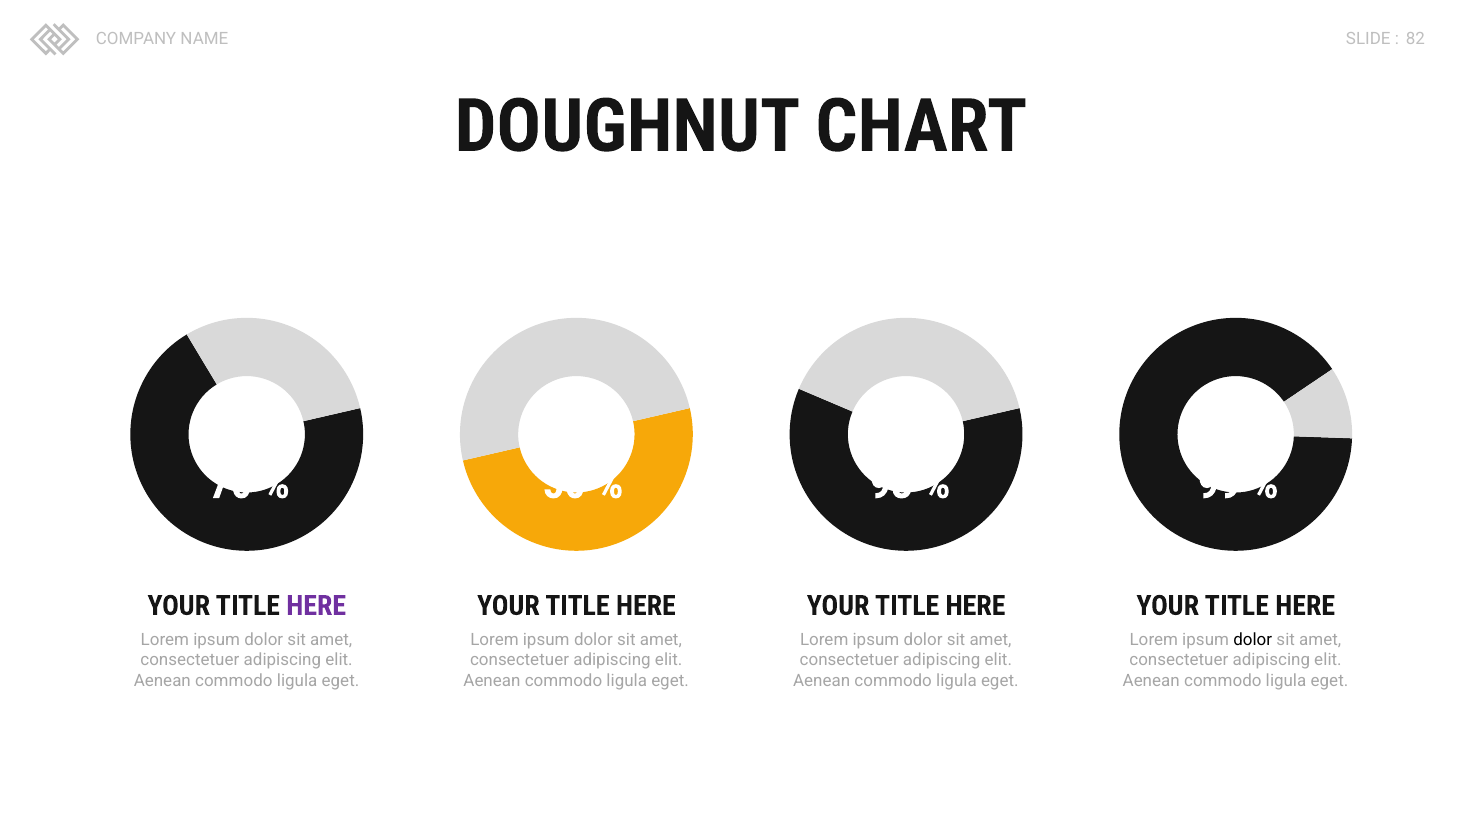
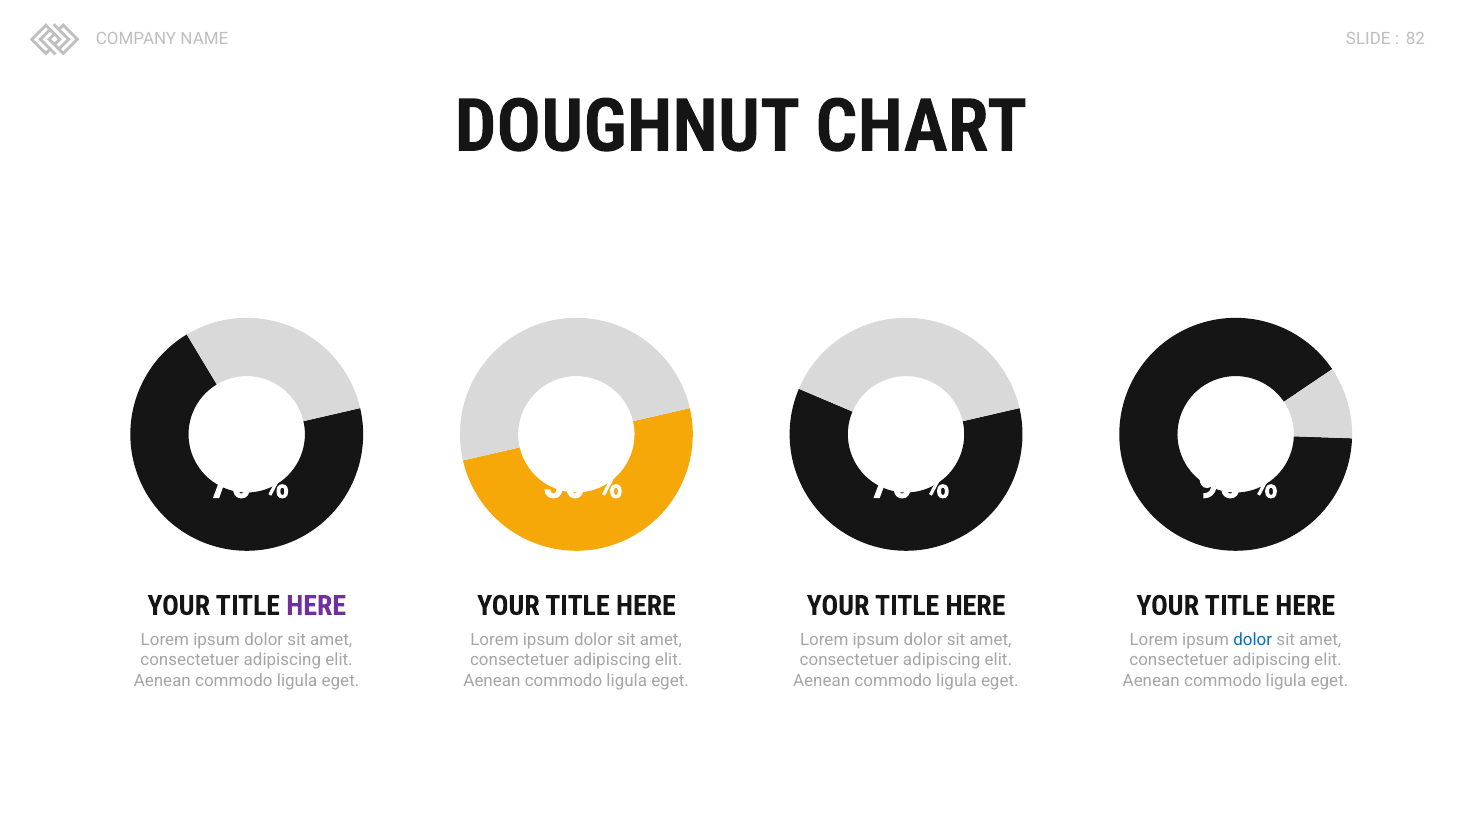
93: 93 -> 70 (891, 484)
99: 99 -> 95 (1219, 484)
dolor colour: black -> blue (1253, 640)
